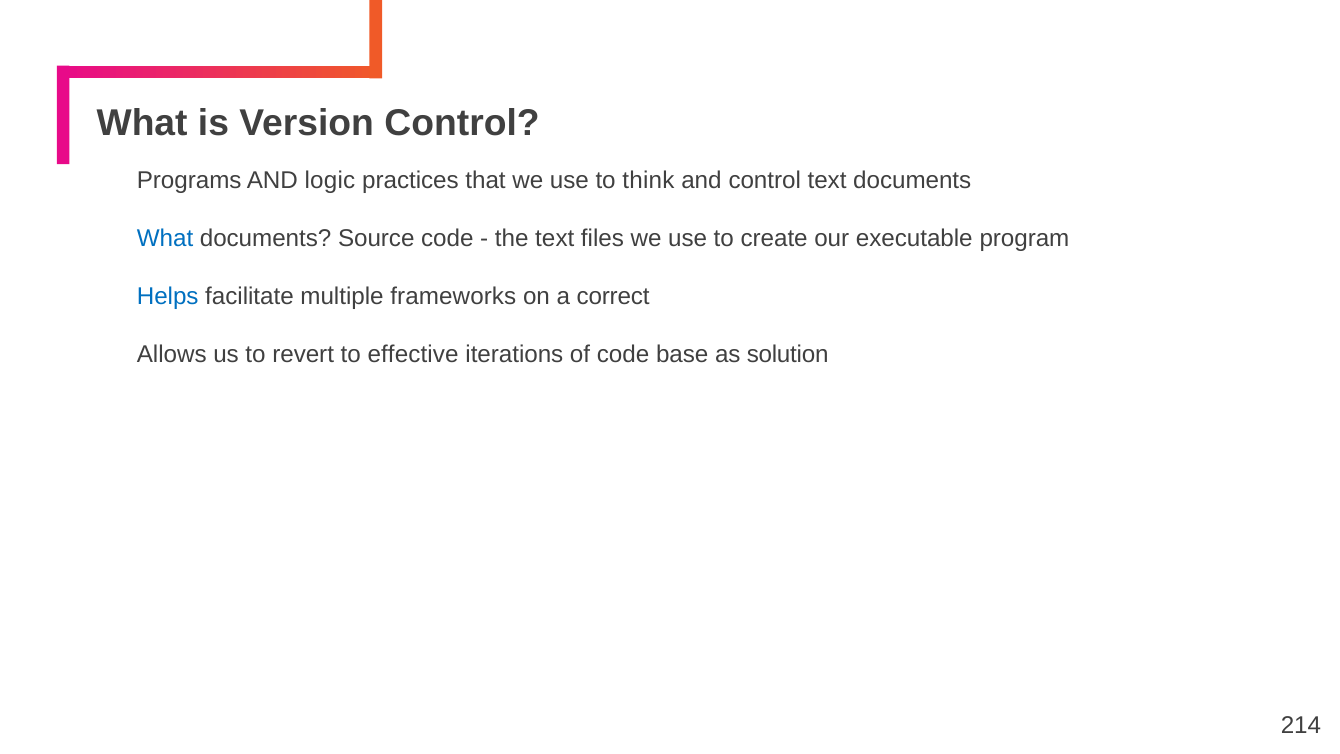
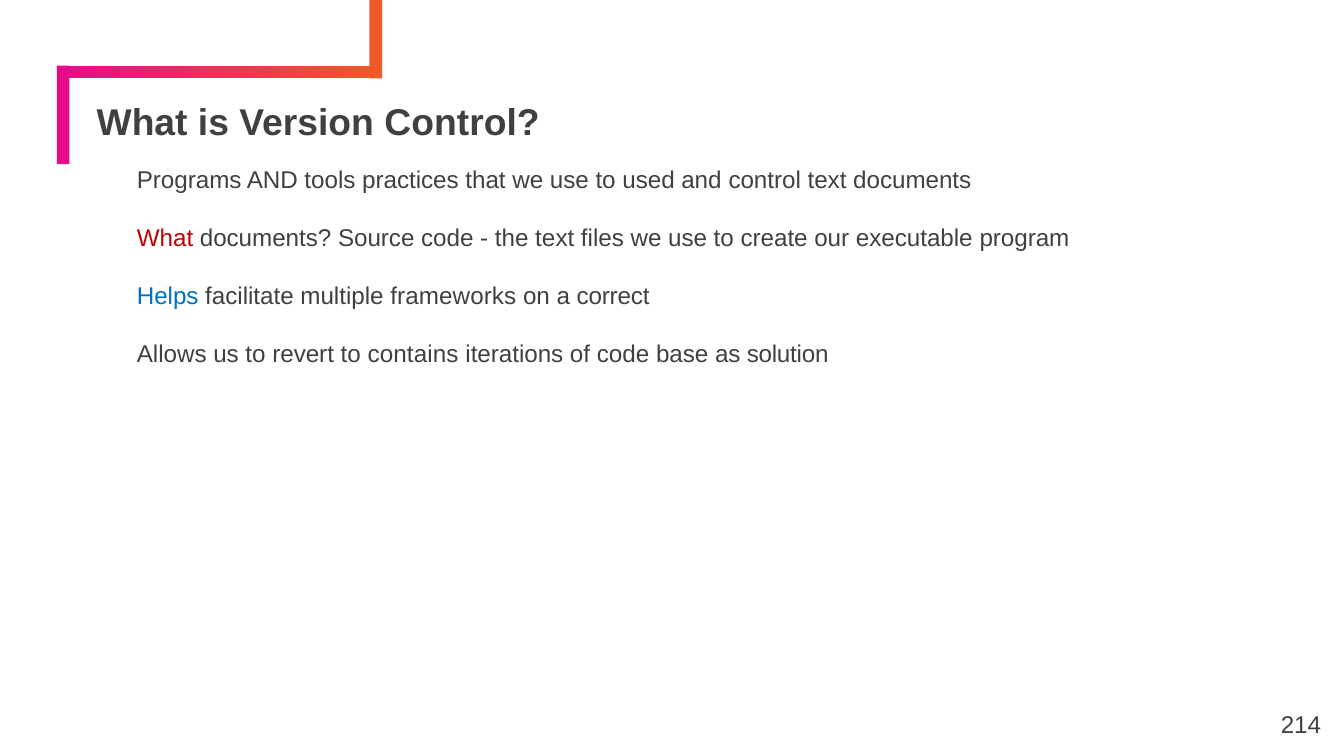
logic: logic -> tools (330, 180)
think: think -> used (649, 180)
What colour: blue -> red (165, 238)
effective: effective -> contains (413, 355)
